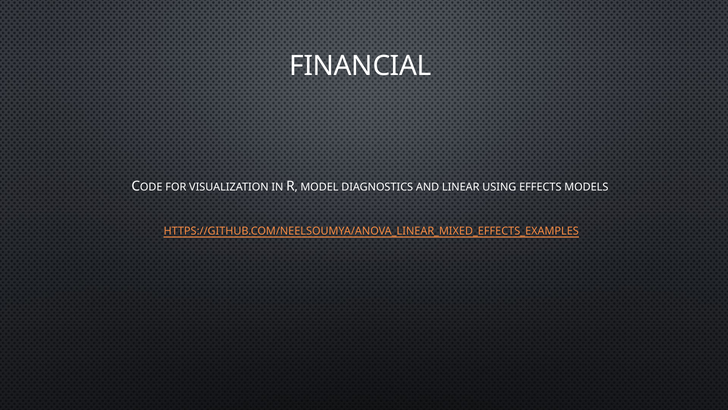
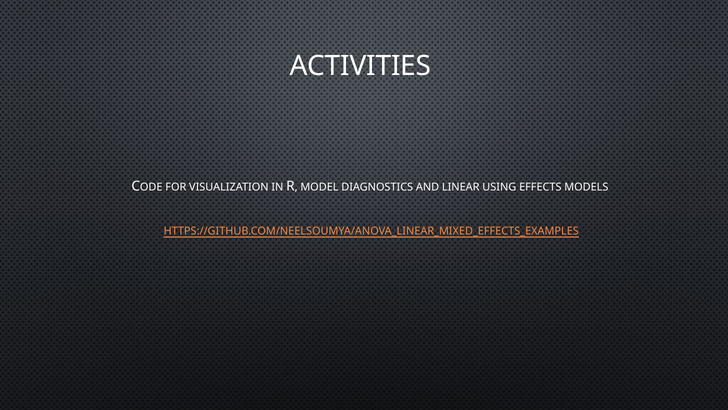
FINANCIAL: FINANCIAL -> ACTIVITIES (360, 66)
